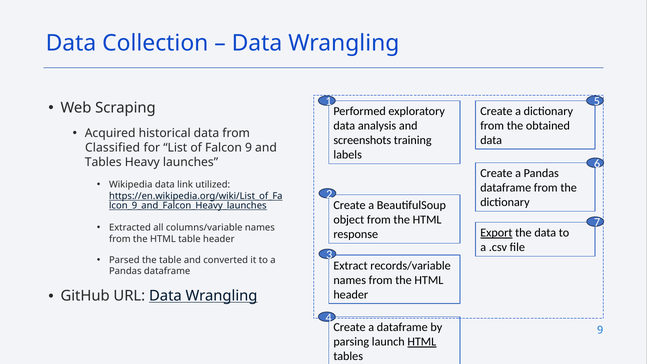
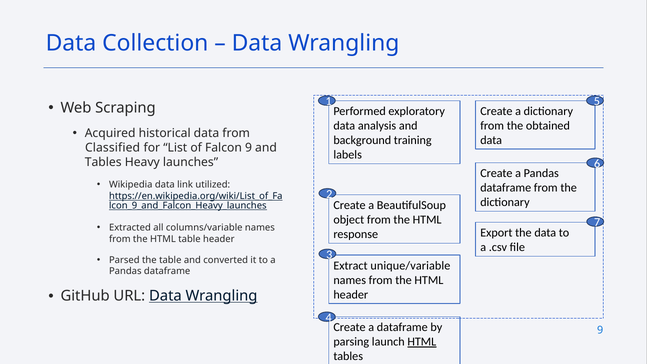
screenshots: screenshots -> background (362, 140)
Export underline: present -> none (496, 233)
records/variable: records/variable -> unique/variable (410, 265)
